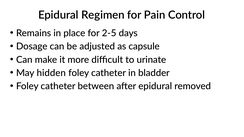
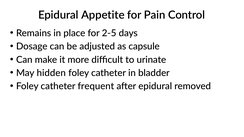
Regimen: Regimen -> Appetite (103, 15)
between: between -> frequent (96, 86)
